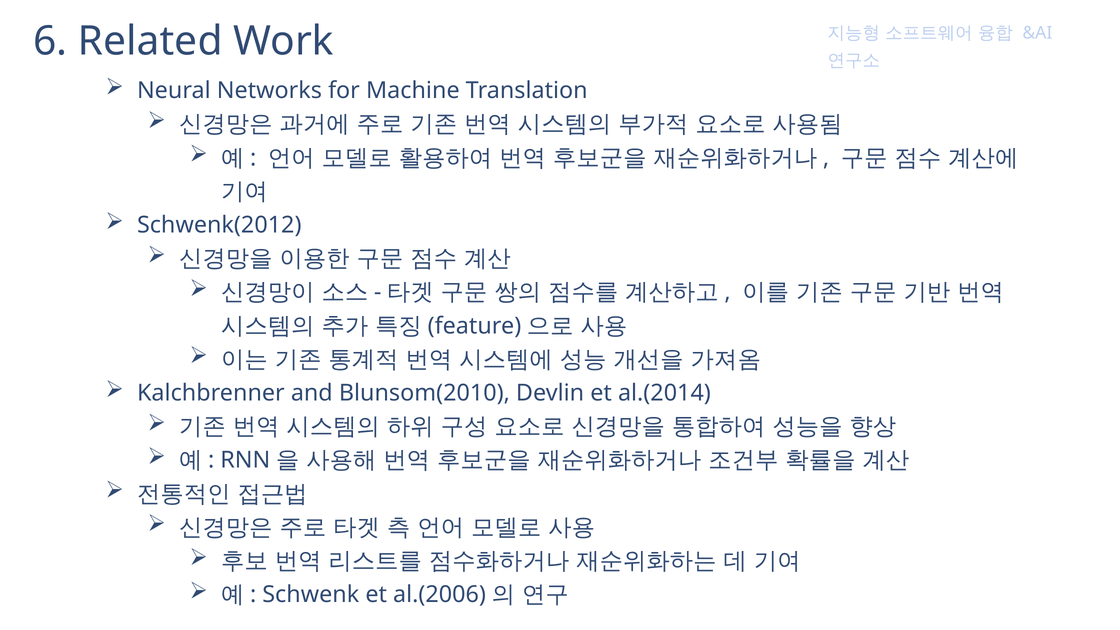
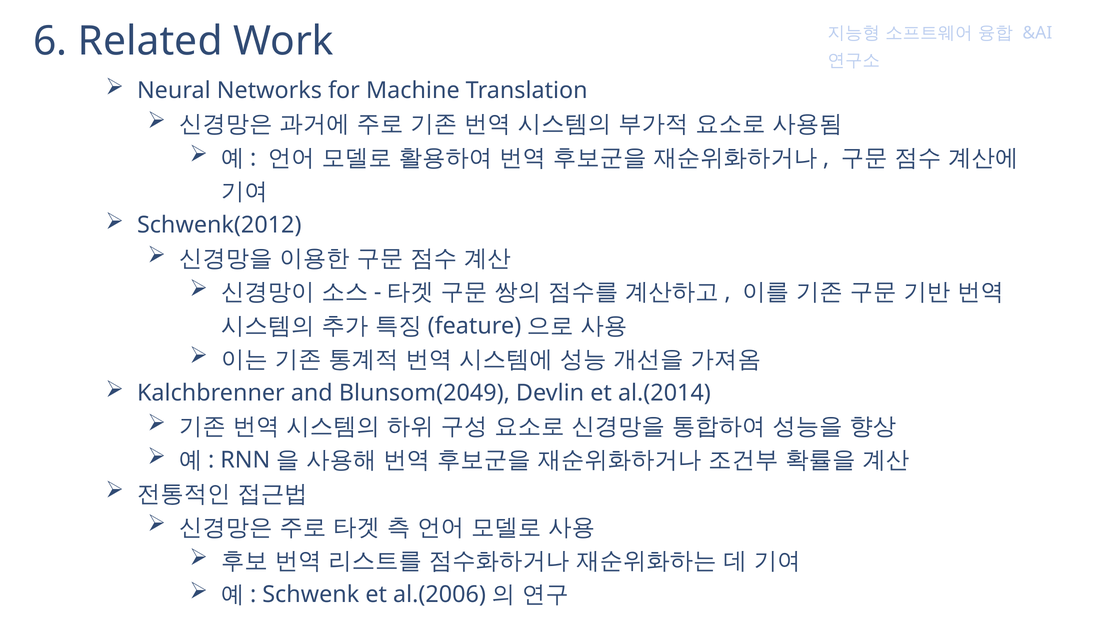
Blunsom(2010: Blunsom(2010 -> Blunsom(2049 (424, 393)
